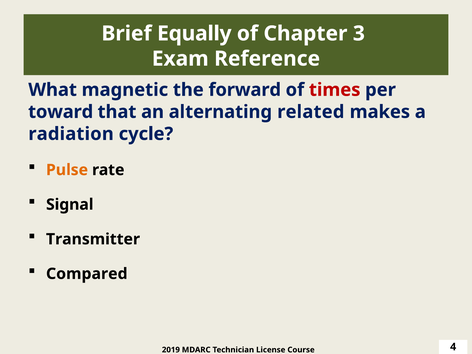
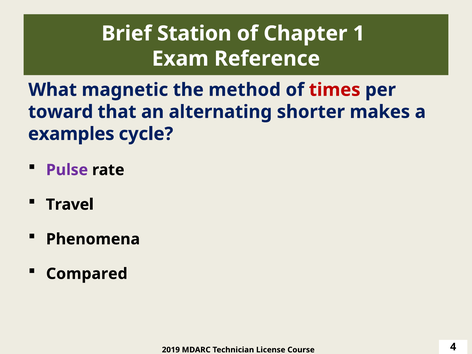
Equally: Equally -> Station (194, 34)
3: 3 -> 1 (359, 34)
forward: forward -> method (245, 90)
related: related -> shorter (311, 112)
radiation: radiation -> examples (71, 134)
Pulse colour: orange -> purple (67, 170)
Signal: Signal -> Travel (70, 205)
Transmitter: Transmitter -> Phenomena (93, 239)
